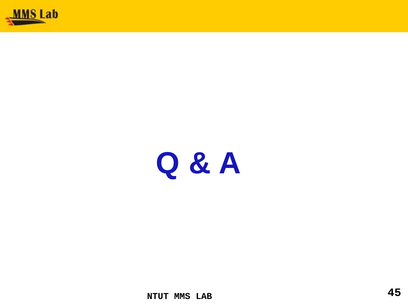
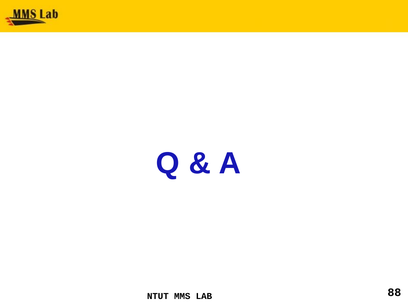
45: 45 -> 88 (394, 292)
